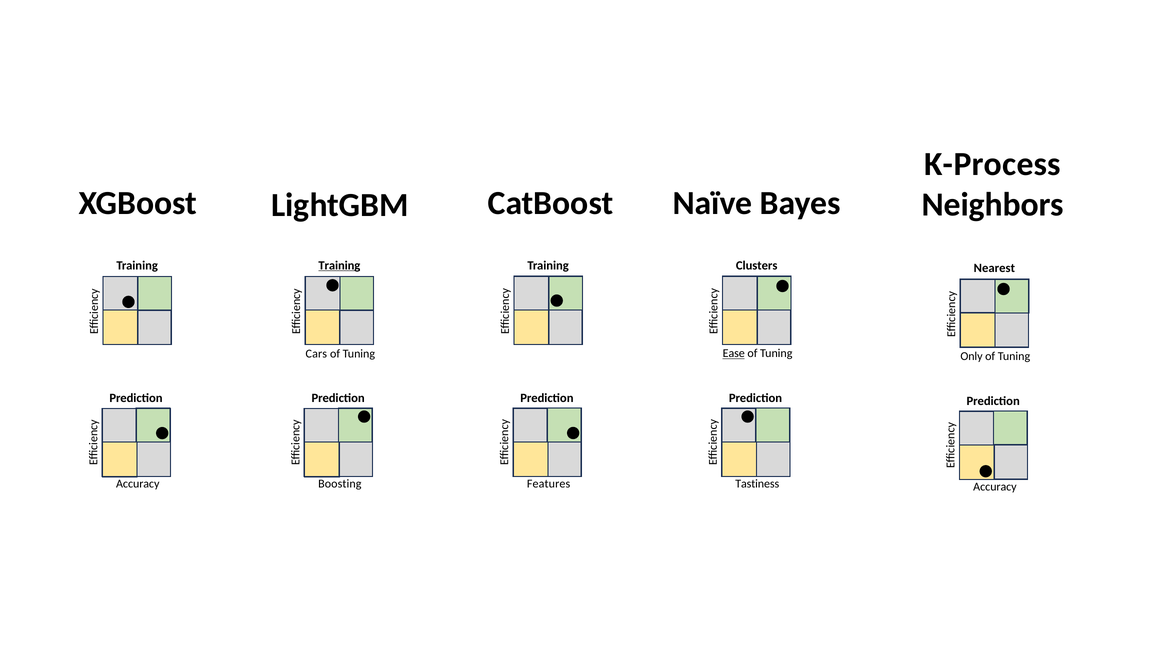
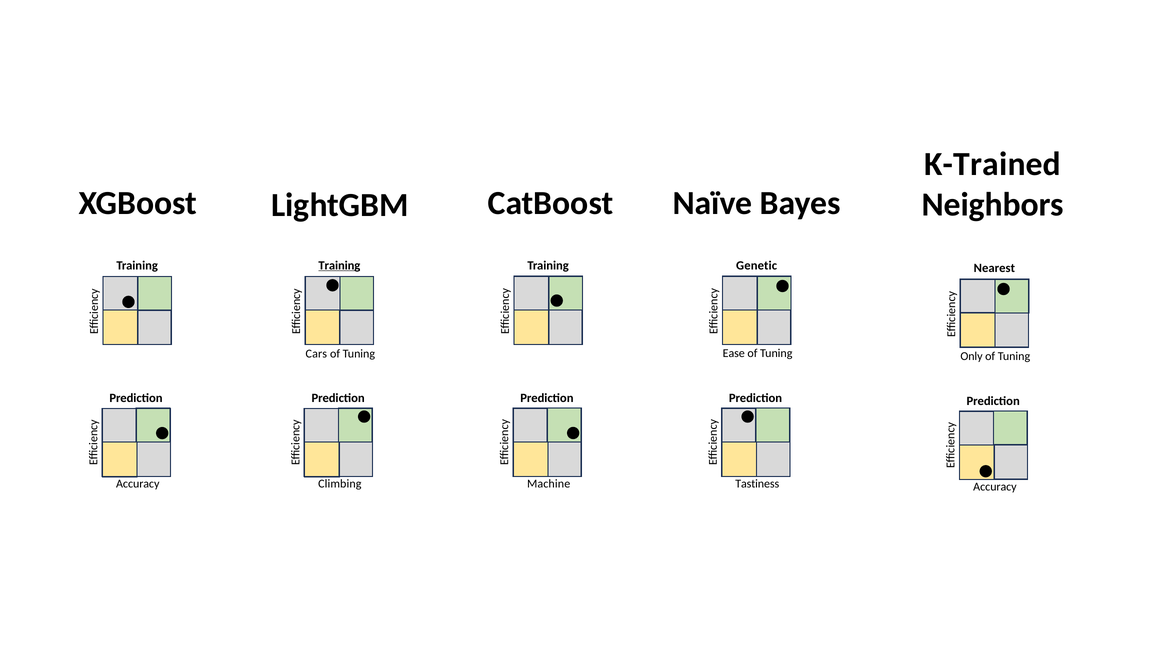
K-Process: K-Process -> K-Trained (993, 165)
Clusters: Clusters -> Genetic (757, 266)
Ease underline: present -> none (734, 354)
Boosting: Boosting -> Climbing (340, 485)
Features: Features -> Machine (549, 484)
